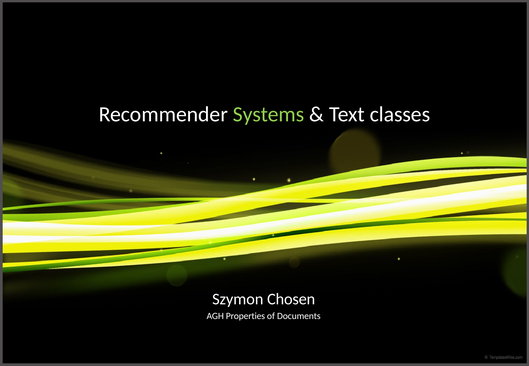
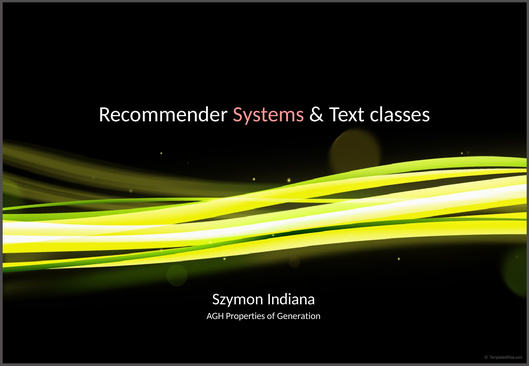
Systems colour: light green -> pink (269, 114)
Chosen: Chosen -> Indiana (291, 299)
Documents: Documents -> Generation (299, 316)
